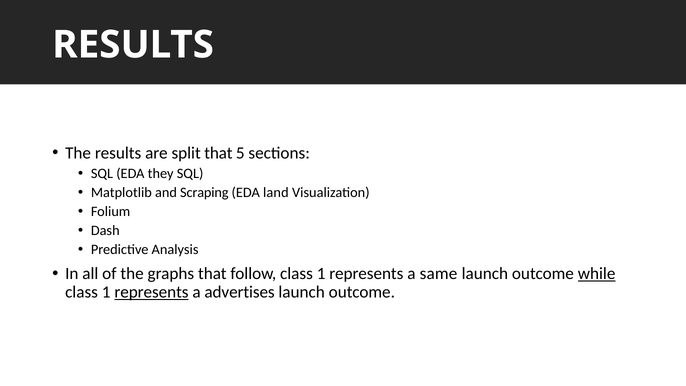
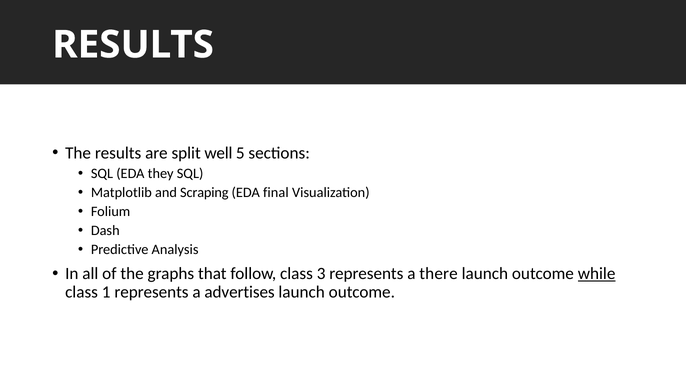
split that: that -> well (218, 153)
land: land -> final (276, 192)
follow class 1: 1 -> 3 (321, 274)
same: same -> there (439, 274)
represents underline: present -> none (151, 292)
